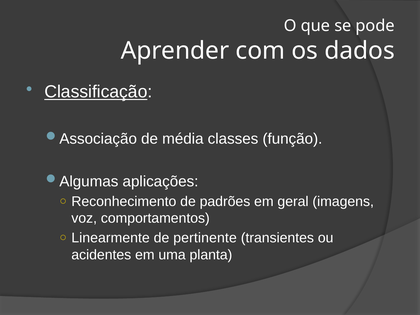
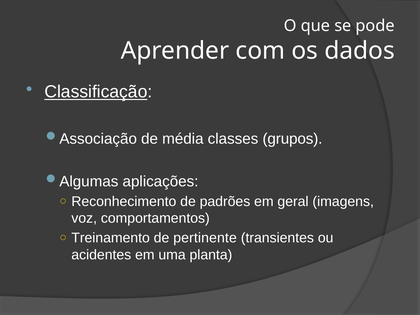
função: função -> grupos (292, 139)
Linearmente: Linearmente -> Treinamento (111, 238)
